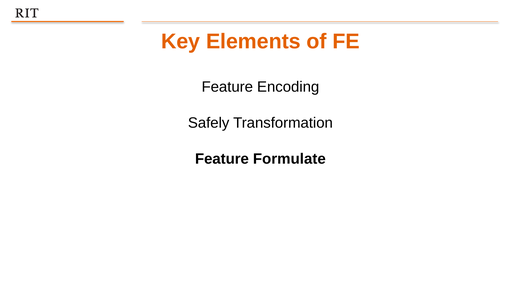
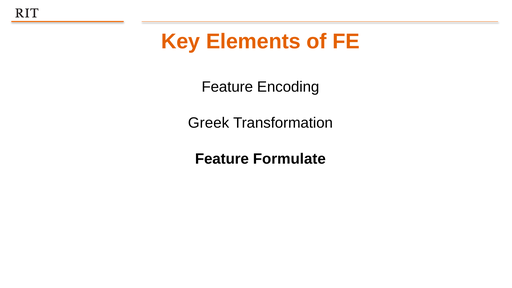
Safely: Safely -> Greek (209, 123)
